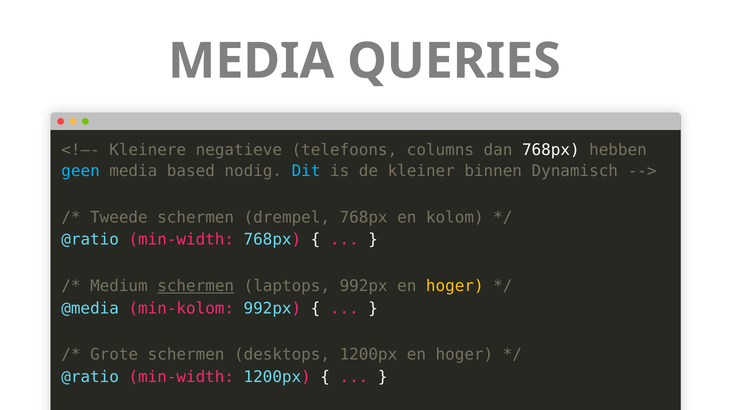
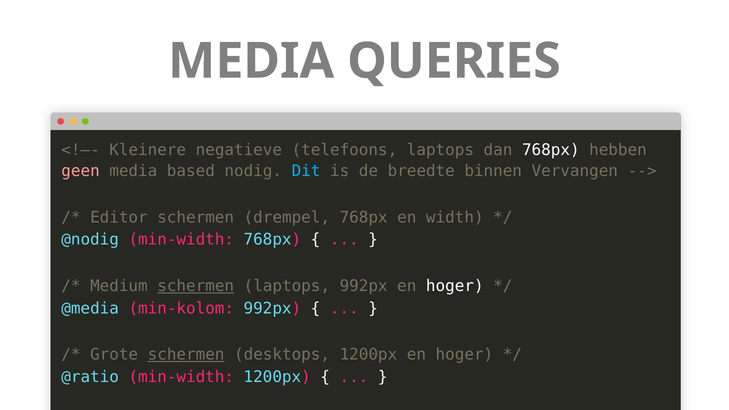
telefoons columns: columns -> laptops (440, 150)
geen colour: light blue -> pink (81, 171)
kleiner: kleiner -> breedte (421, 171)
Dynamisch: Dynamisch -> Vervangen (575, 171)
Tweede: Tweede -> Editor (119, 217)
kolom: kolom -> width (455, 217)
@ratio: @ratio -> @nodig (90, 240)
hoger colour: yellow -> white (455, 286)
schermen underline: none -> present (186, 355)
